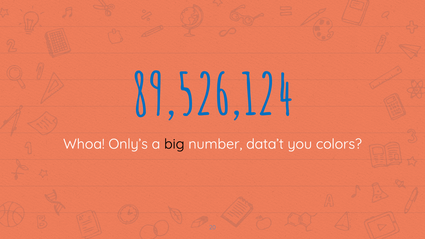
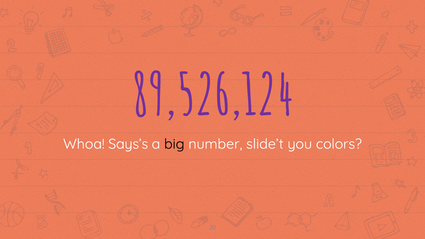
89,526,124 colour: blue -> purple (213, 97)
Only’s: Only’s -> Says’s (128, 144)
data’t: data’t -> slide’t (265, 144)
